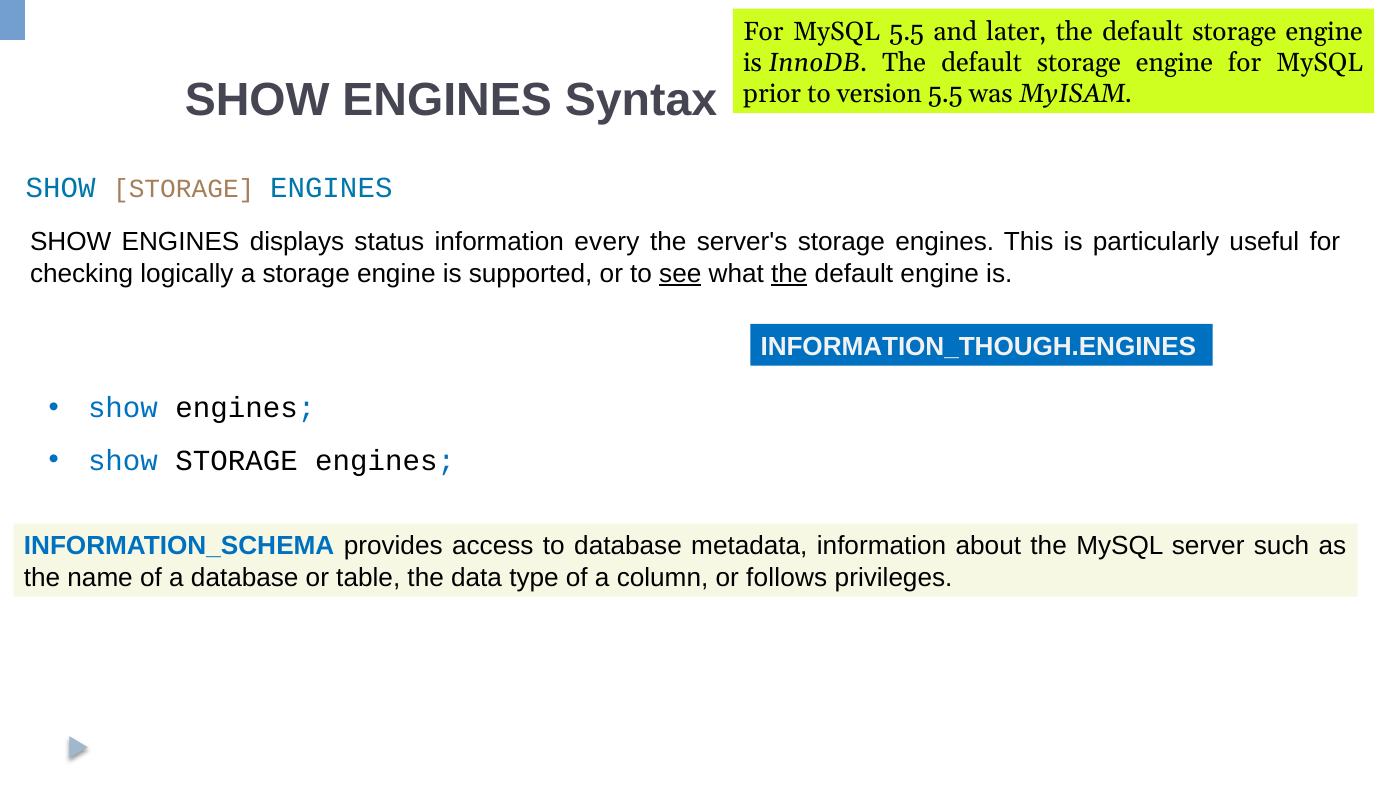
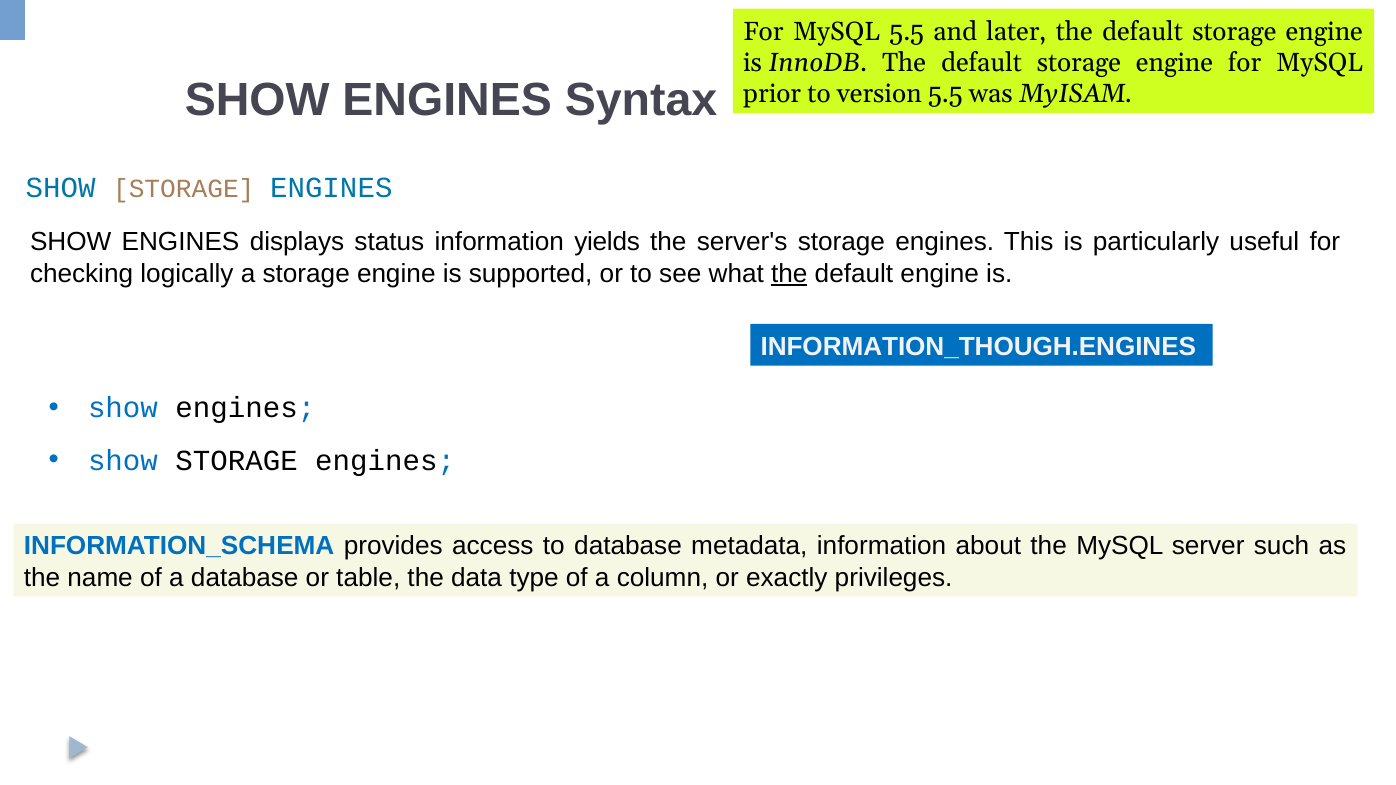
every: every -> yields (607, 242)
see underline: present -> none (680, 274)
follows: follows -> exactly (787, 578)
